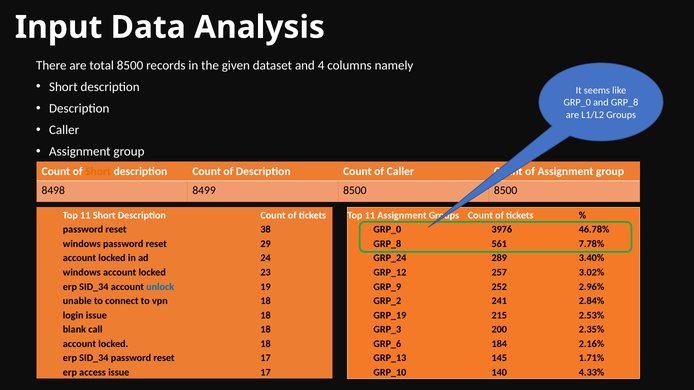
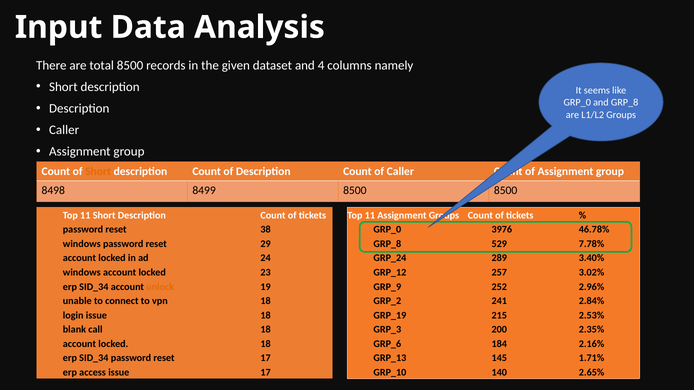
561: 561 -> 529 (499, 244)
unlock colour: blue -> orange (160, 287)
4.33%: 4.33% -> 2.65% (592, 373)
